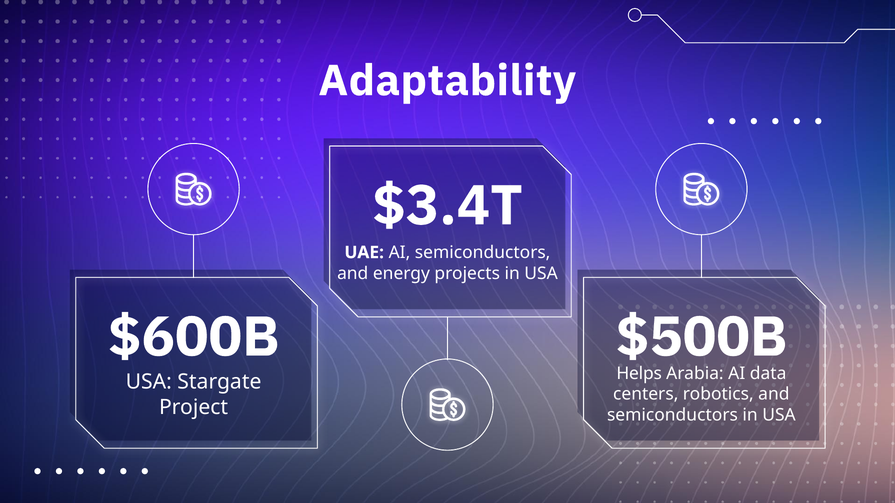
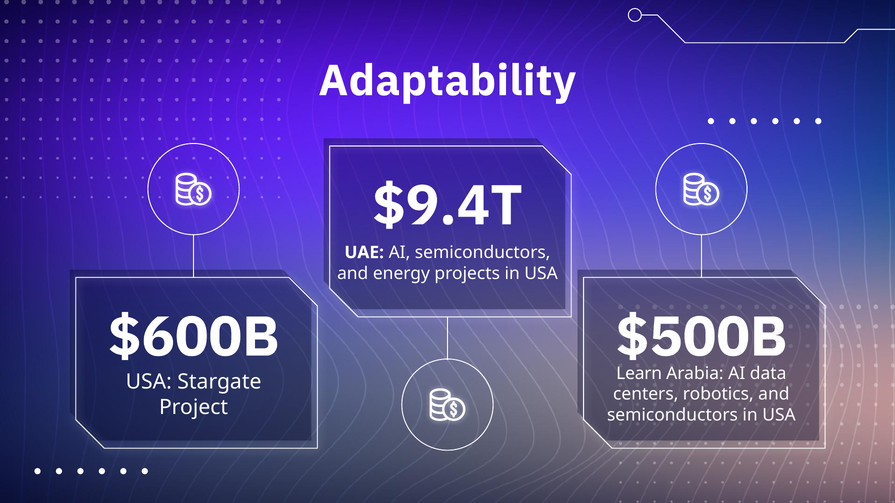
$3.4T: $3.4T -> $9.4T (448, 206)
Helps: Helps -> Learn (639, 374)
